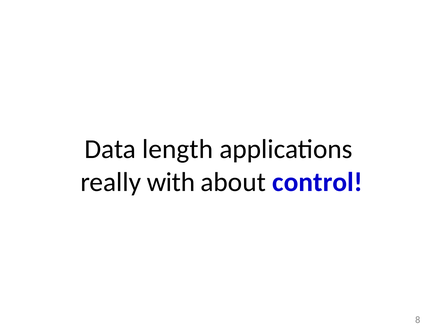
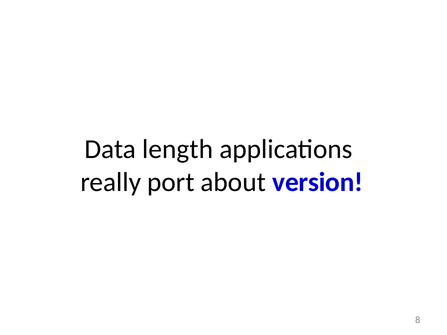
with: with -> port (171, 182)
control: control -> version (318, 182)
